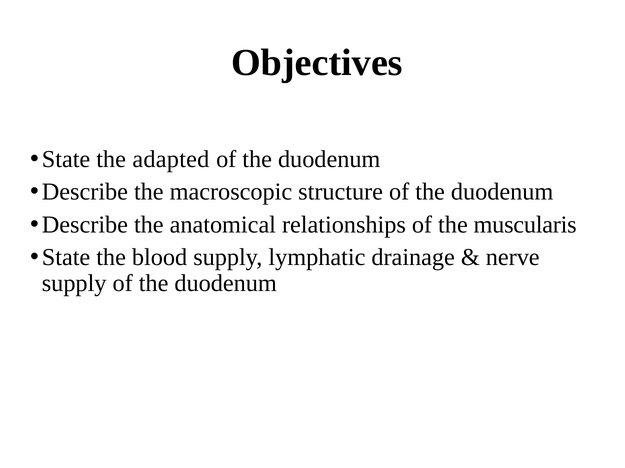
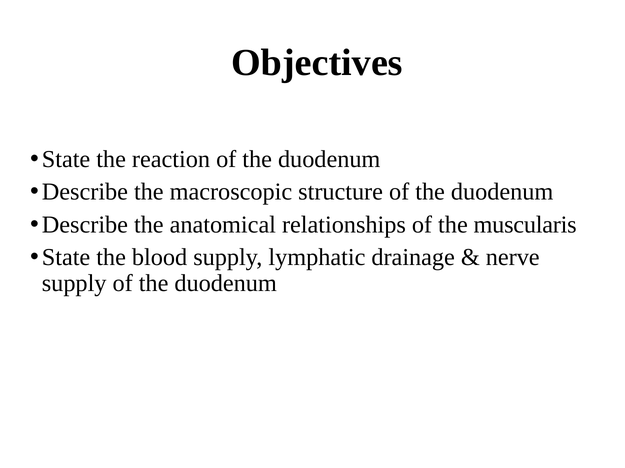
adapted: adapted -> reaction (171, 159)
